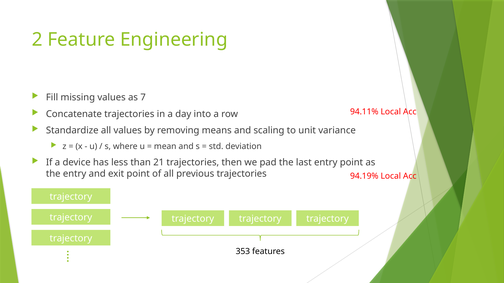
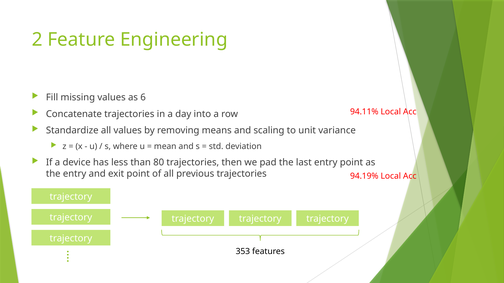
7: 7 -> 6 (143, 98)
21: 21 -> 80 (159, 163)
